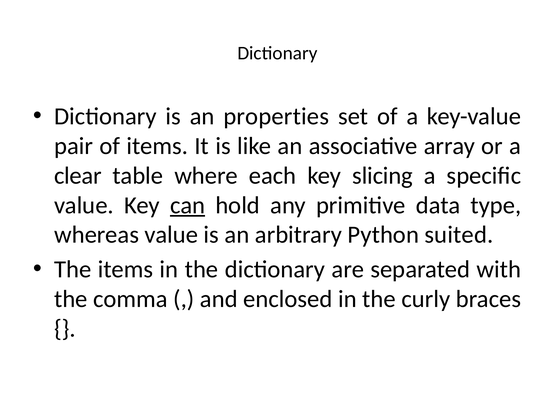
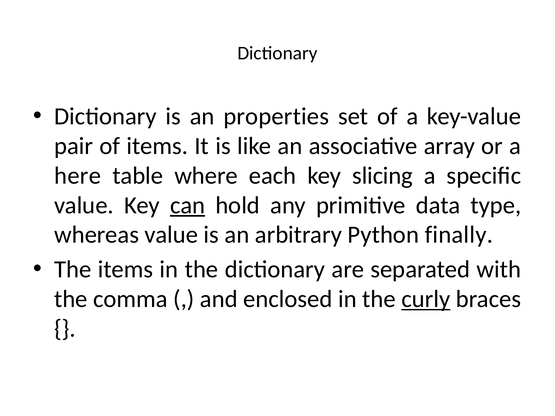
clear: clear -> here (78, 176)
suited: suited -> finally (459, 235)
curly underline: none -> present (426, 299)
